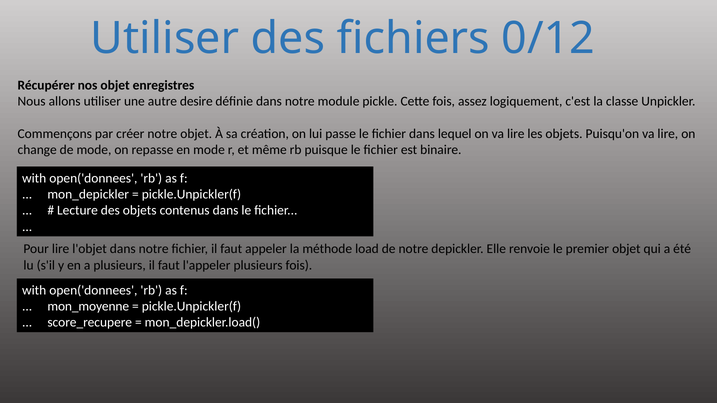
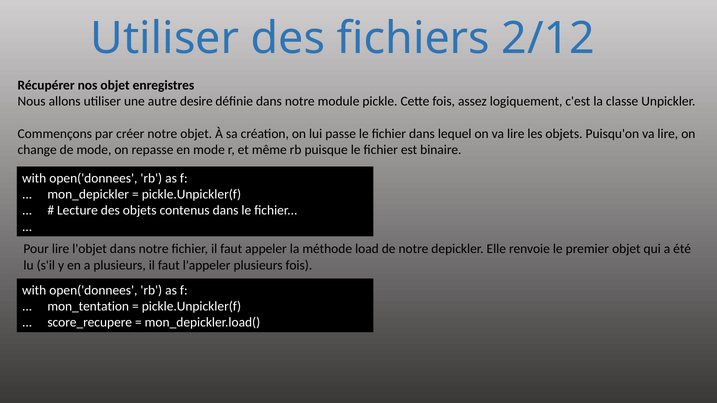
0/12: 0/12 -> 2/12 (548, 39)
mon_moyenne: mon_moyenne -> mon_tentation (88, 307)
